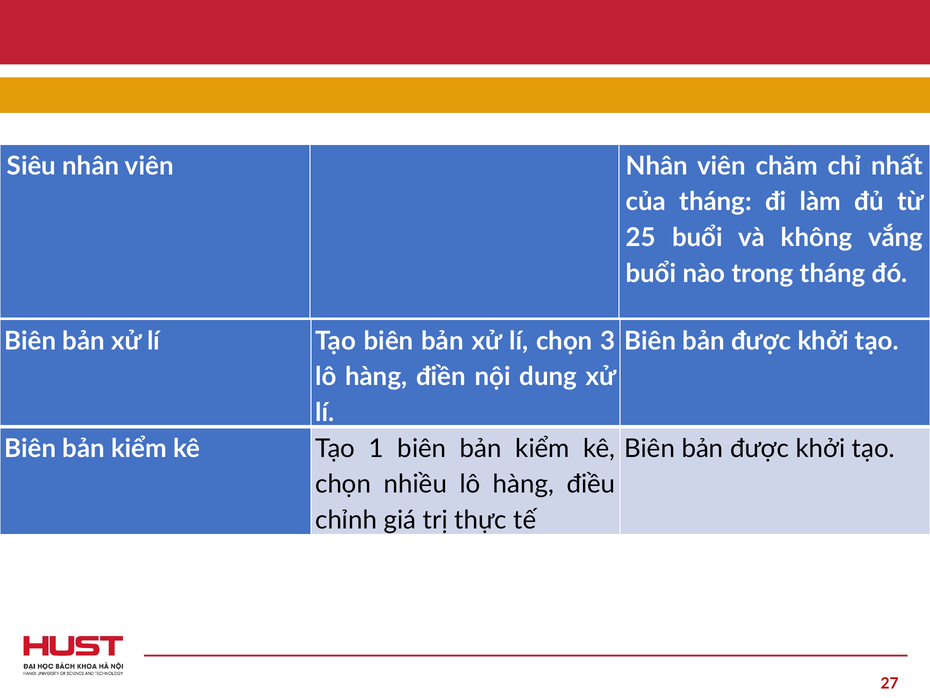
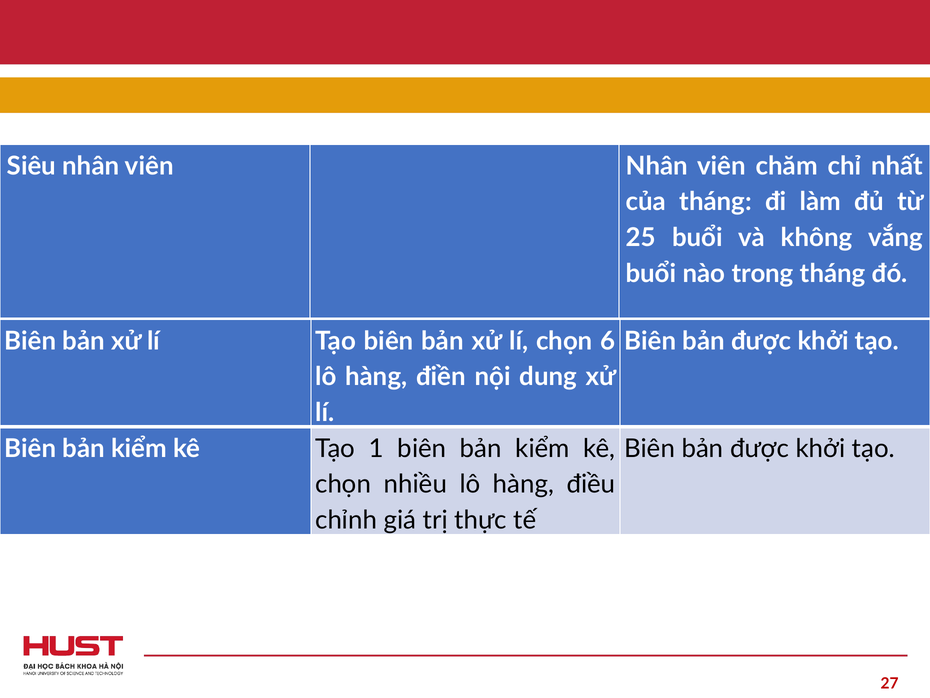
3: 3 -> 6 (608, 341)
